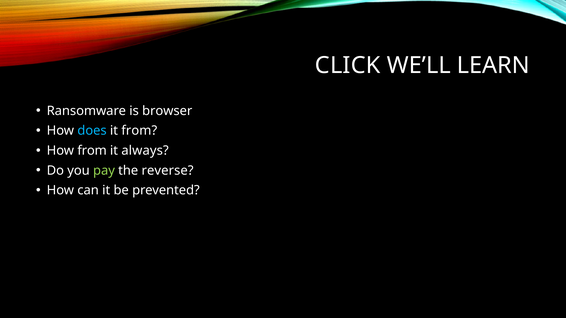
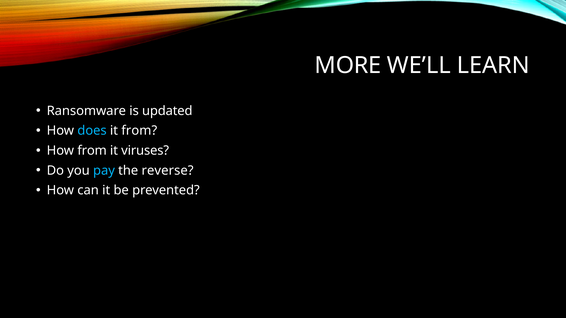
CLICK: CLICK -> MORE (348, 65)
browser: browser -> updated (167, 111)
always: always -> viruses (145, 151)
pay colour: light green -> light blue (104, 171)
